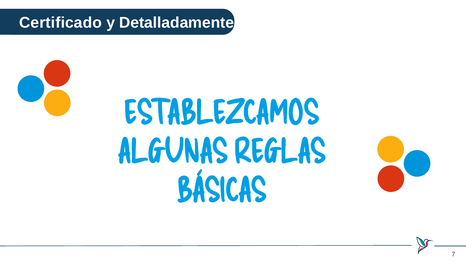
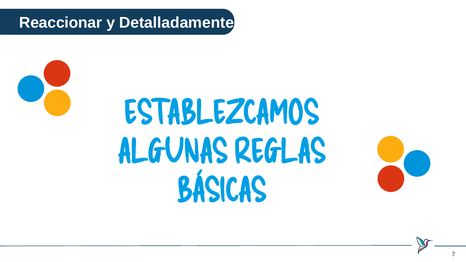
Certificado: Certificado -> Reaccionar (61, 23)
